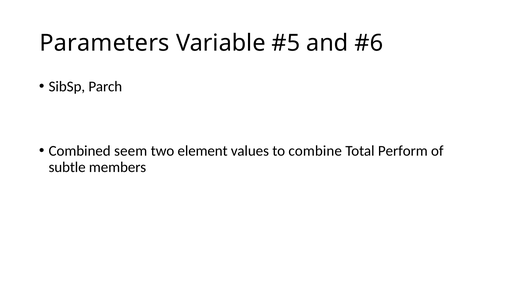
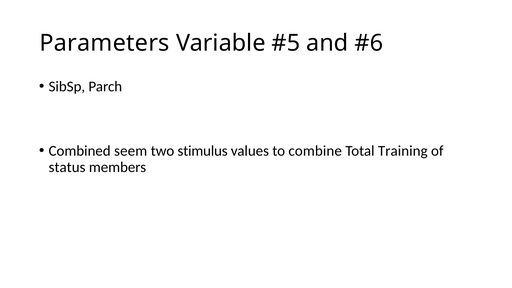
element: element -> stimulus (203, 151)
Perform: Perform -> Training (403, 151)
subtle: subtle -> status (67, 167)
